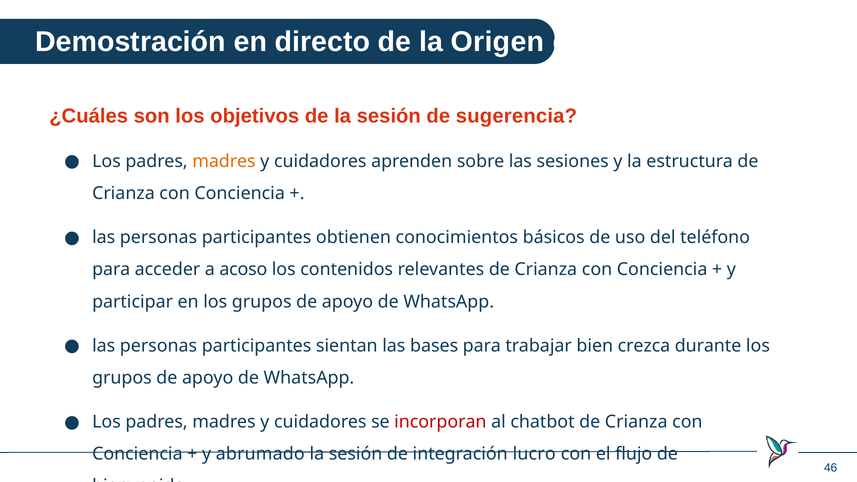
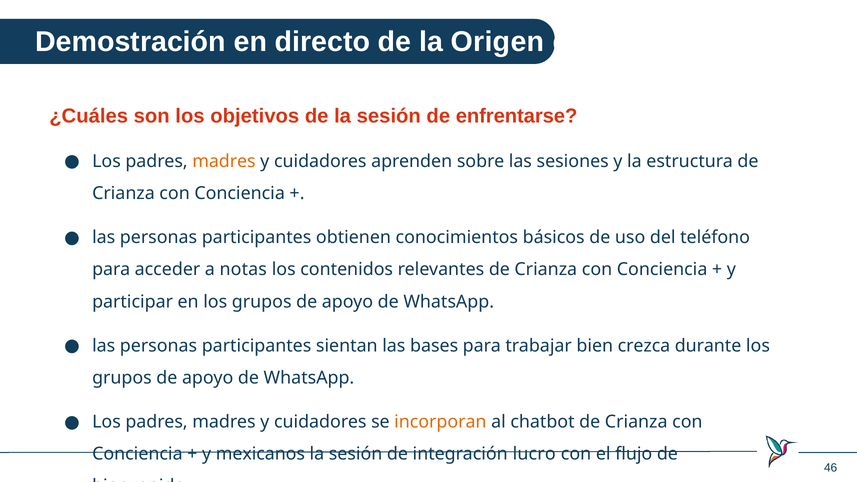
sugerencia: sugerencia -> enfrentarse (517, 116)
acoso: acoso -> notas (243, 270)
incorporan colour: red -> orange (440, 422)
abrumado: abrumado -> mexicanos (260, 454)
